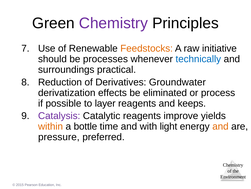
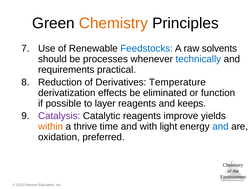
Chemistry colour: purple -> orange (113, 23)
Feedstocks colour: orange -> blue (147, 48)
initiative: initiative -> solvents (219, 48)
surroundings: surroundings -> requirements (66, 69)
Groundwater: Groundwater -> Temperature (177, 82)
process: process -> function (218, 92)
bottle: bottle -> thrive (85, 126)
and colour: orange -> blue (220, 126)
pressure: pressure -> oxidation (59, 137)
